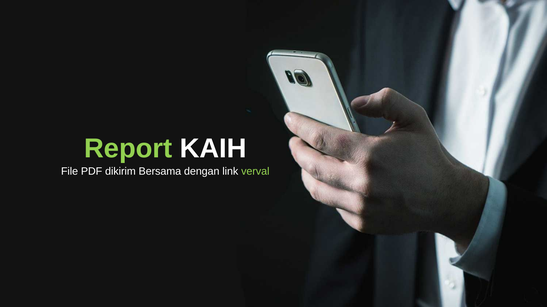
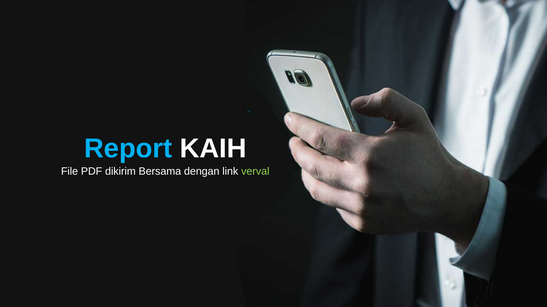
Report colour: light green -> light blue (128, 149)
